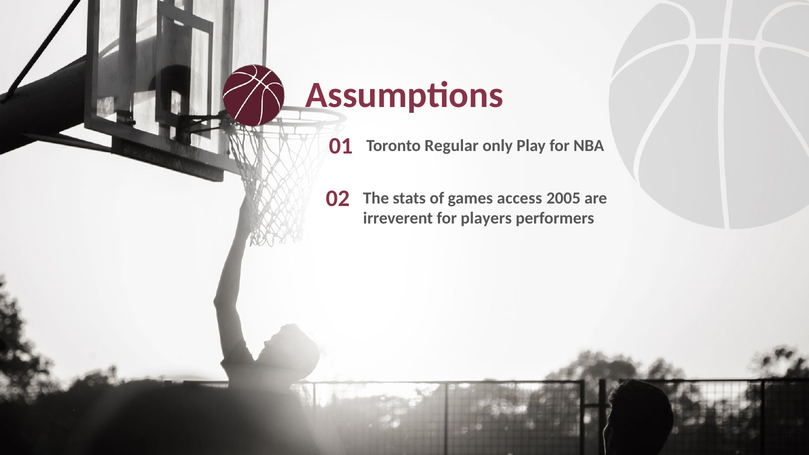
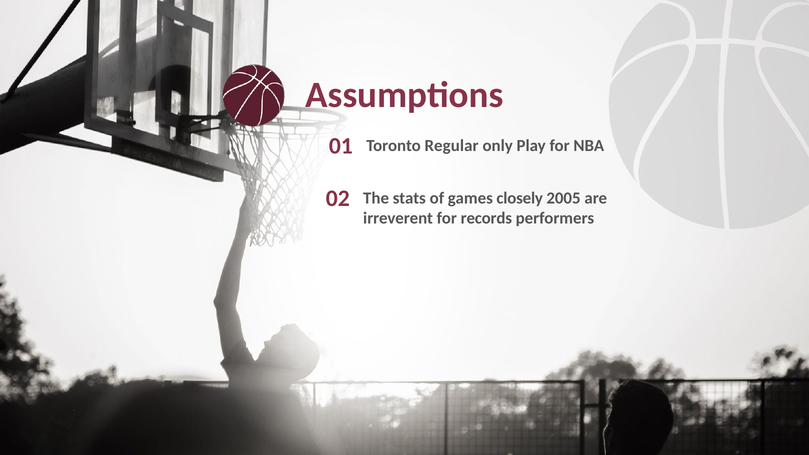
access: access -> closely (520, 198)
players: players -> records (486, 218)
